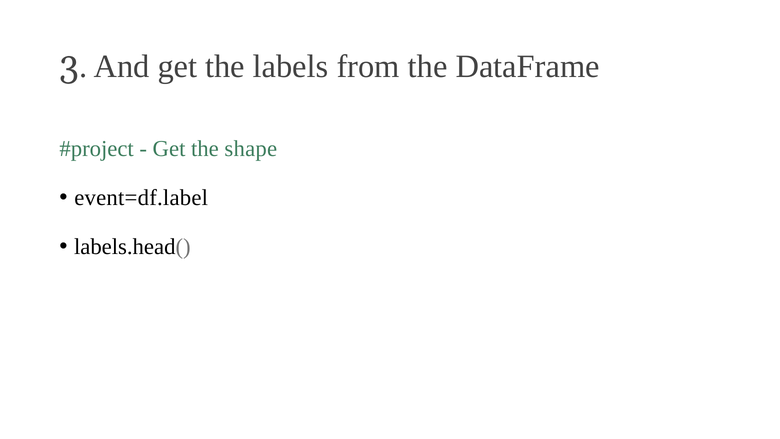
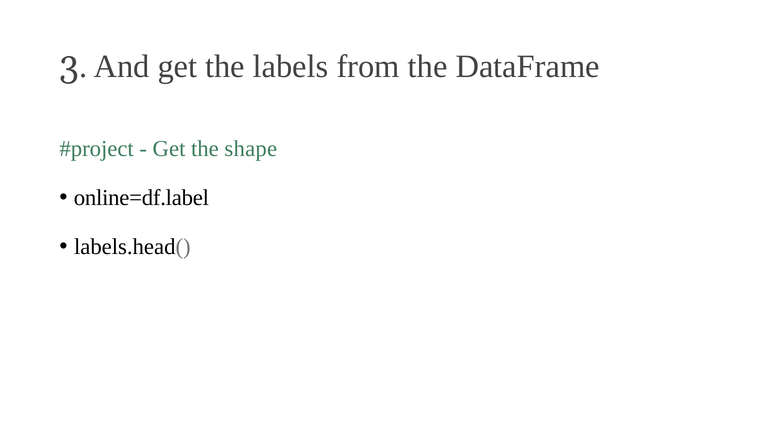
event=df.label: event=df.label -> online=df.label (141, 198)
